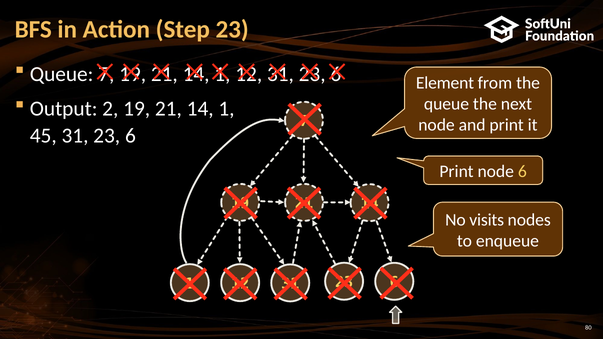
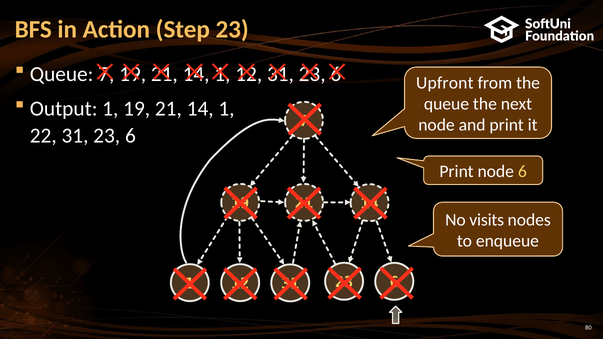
Element: Element -> Upfront (445, 83)
Output 2: 2 -> 1 (110, 109)
45: 45 -> 22 (43, 136)
